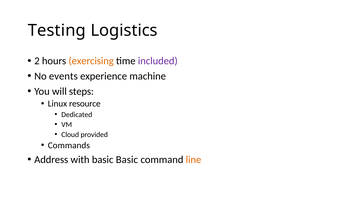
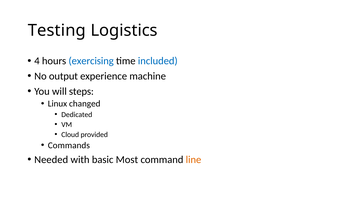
2: 2 -> 4 (37, 61)
exercising colour: orange -> blue (91, 61)
included colour: purple -> blue (158, 61)
events: events -> output (63, 76)
resource: resource -> changed (85, 104)
Address: Address -> Needed (51, 160)
basic Basic: Basic -> Most (127, 160)
